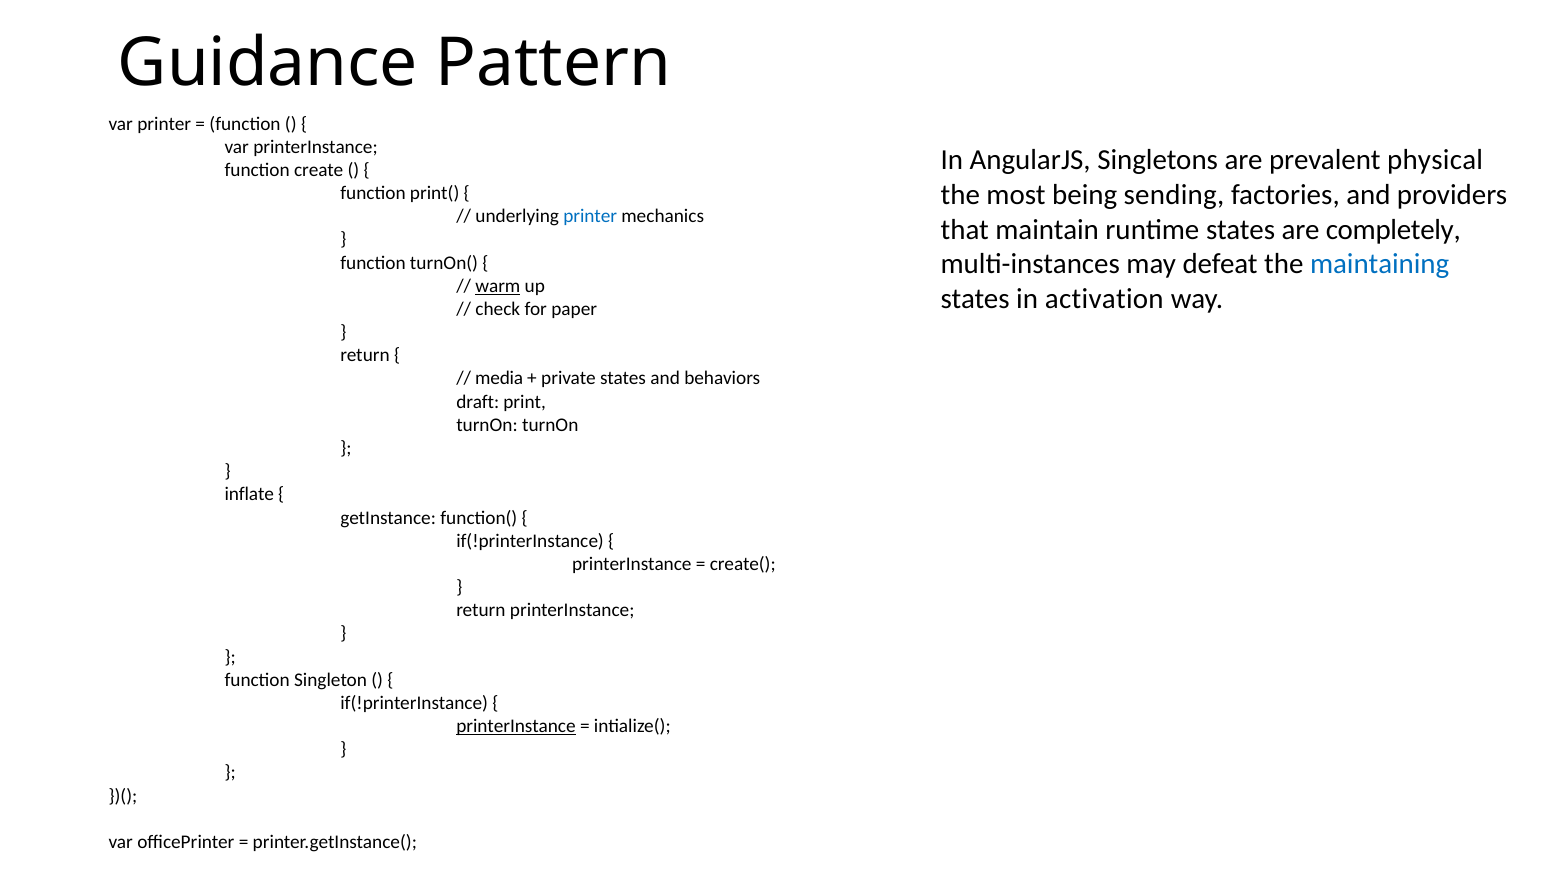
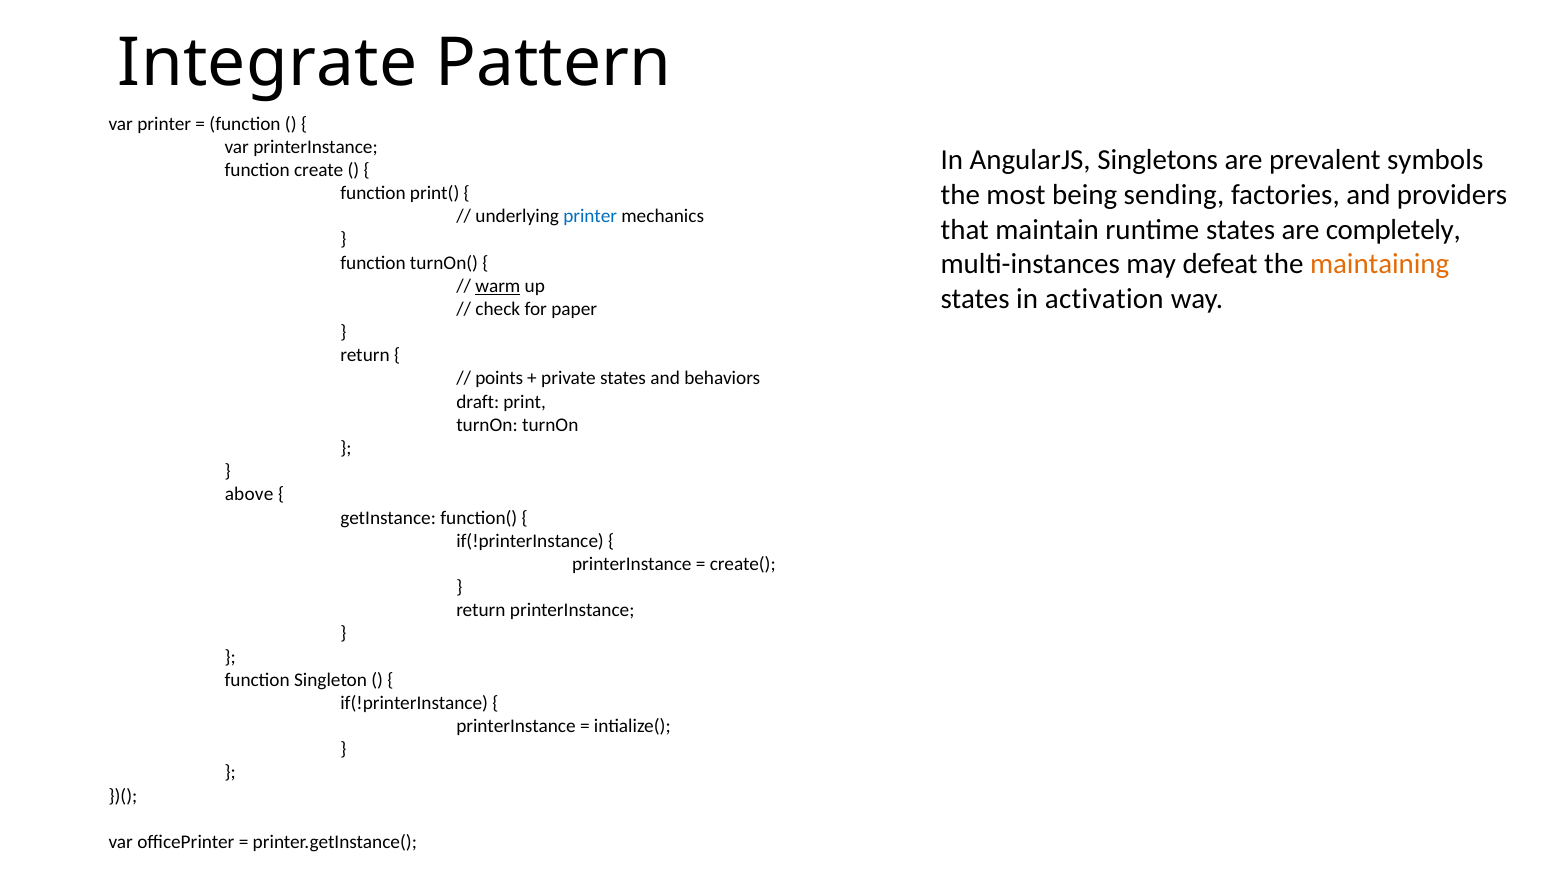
Guidance: Guidance -> Integrate (268, 63)
physical: physical -> symbols (1435, 160)
maintaining colour: blue -> orange (1380, 264)
media: media -> points (499, 379)
inflate: inflate -> above (249, 494)
printerInstance underline: present -> none (516, 726)
